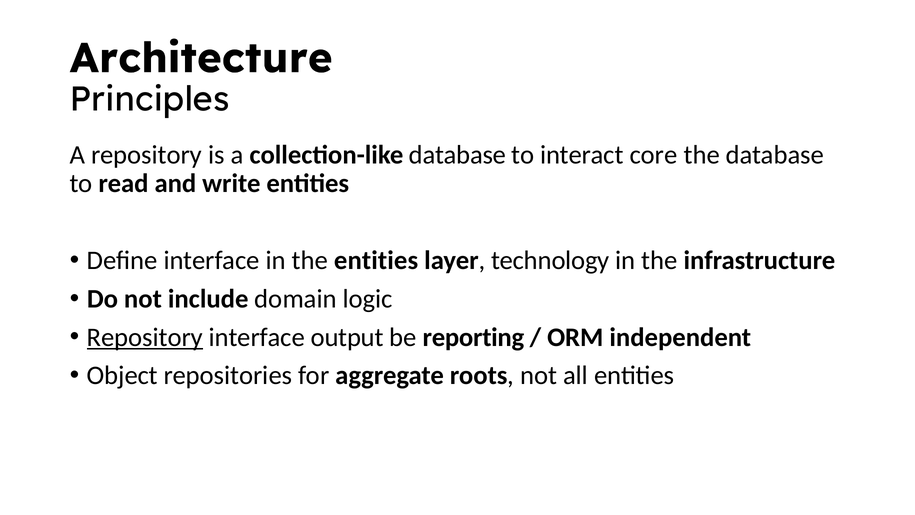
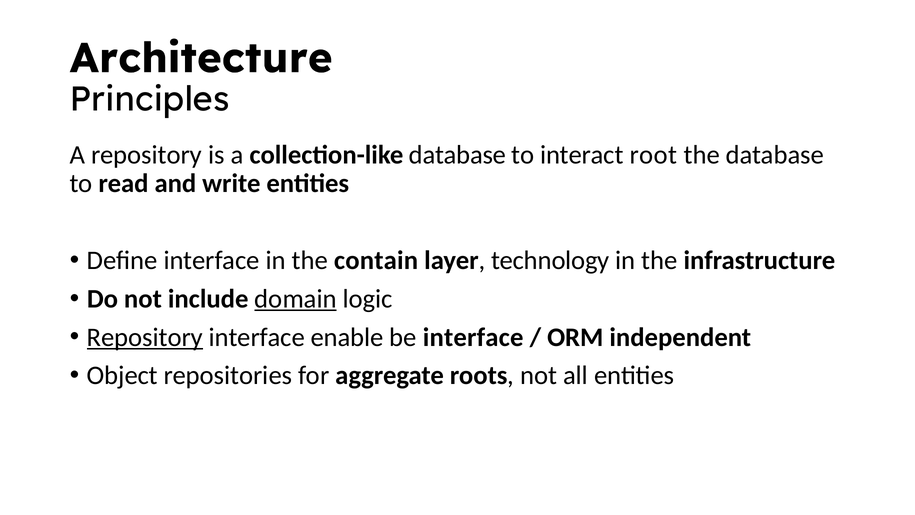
core: core -> root (653, 155)
the entities: entities -> contain (376, 260)
domain underline: none -> present (296, 299)
output: output -> enable (347, 337)
be reporting: reporting -> interface (473, 337)
